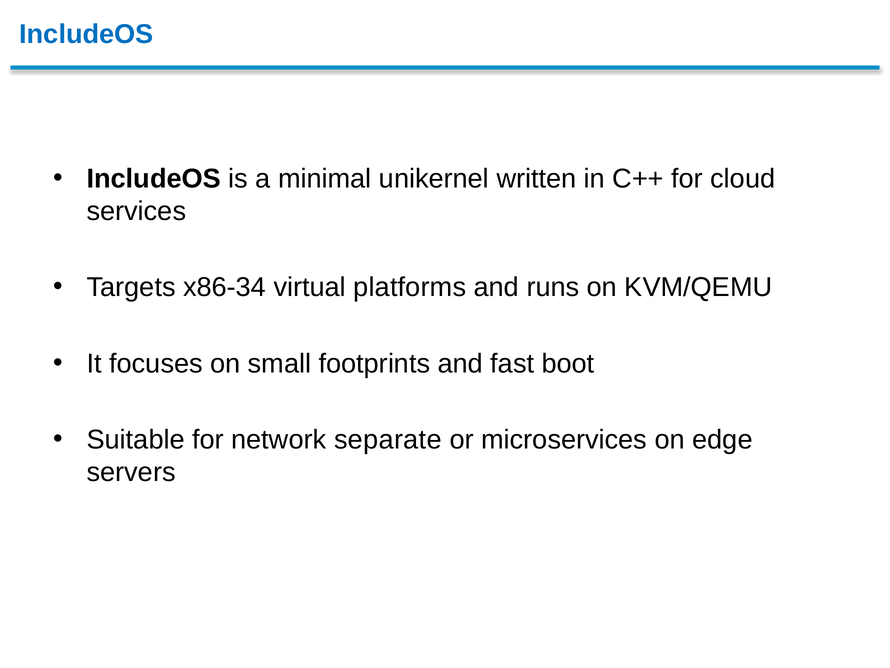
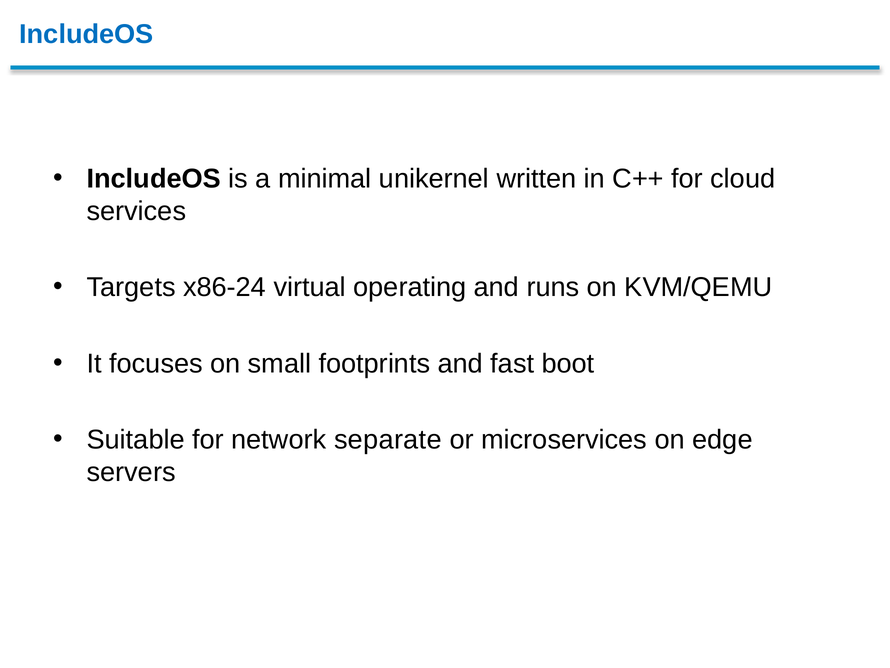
x86-34: x86-34 -> x86-24 (225, 287)
platforms: platforms -> operating (410, 287)
